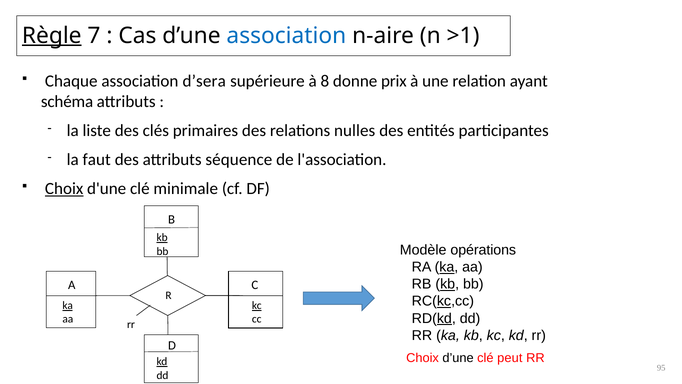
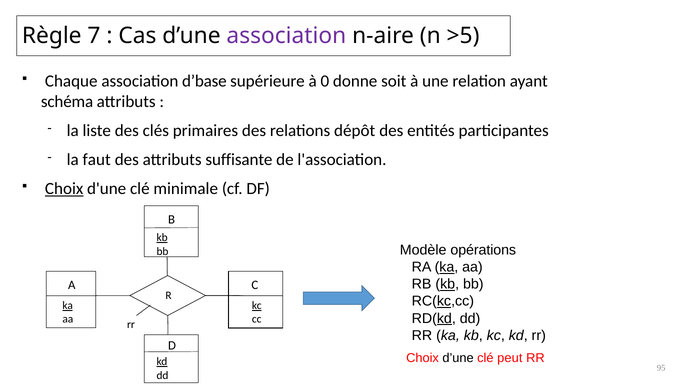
Règle underline: present -> none (52, 35)
association colour: blue -> purple (286, 35)
>1: >1 -> >5 (463, 35)
d’sera: d’sera -> d’base (204, 81)
8: 8 -> 0 (325, 81)
prix: prix -> soit (394, 81)
nulles: nulles -> dépôt (355, 131)
séquence: séquence -> suffisante (239, 159)
